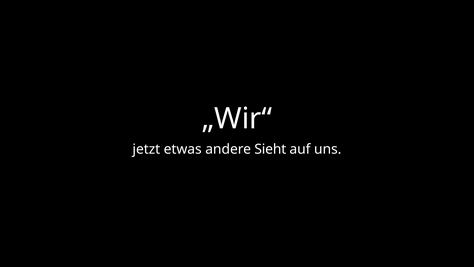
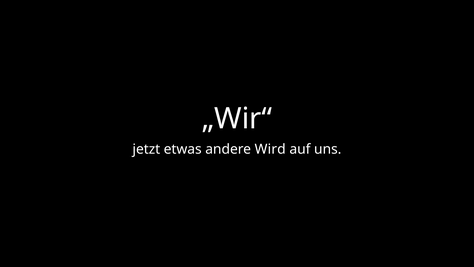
Sieht: Sieht -> Wird (270, 149)
